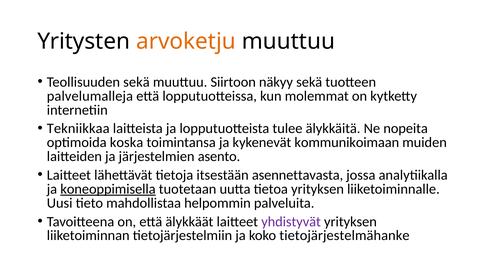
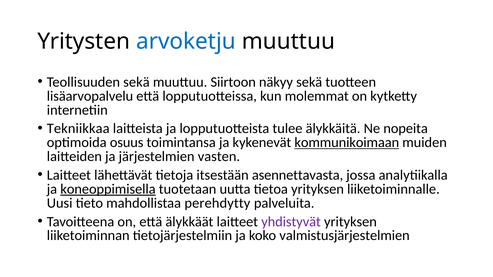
arvoketju colour: orange -> blue (186, 41)
palvelumalleja: palvelumalleja -> lisäarvopalvelu (90, 96)
koska: koska -> osuus (127, 143)
kommunikoimaan underline: none -> present (347, 143)
asento: asento -> vasten (219, 157)
helpommin: helpommin -> perehdytty (217, 203)
tietojärjestelmähanke: tietojärjestelmähanke -> valmistusjärjestelmien (345, 236)
